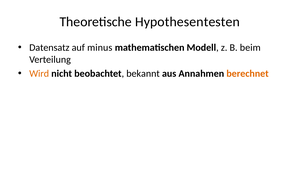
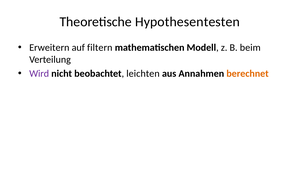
Datensatz: Datensatz -> Erweitern (49, 48)
minus: minus -> filtern (100, 48)
Wird colour: orange -> purple (39, 74)
bekannt: bekannt -> leichten (143, 74)
